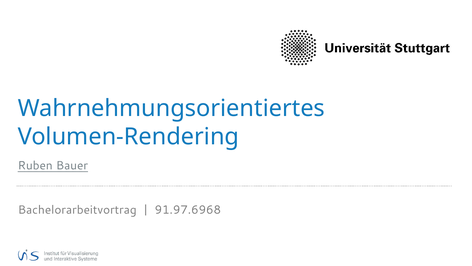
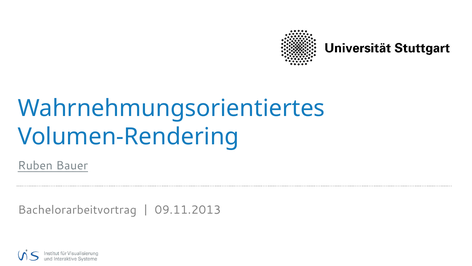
91.97.6968: 91.97.6968 -> 09.11.2013 (188, 210)
